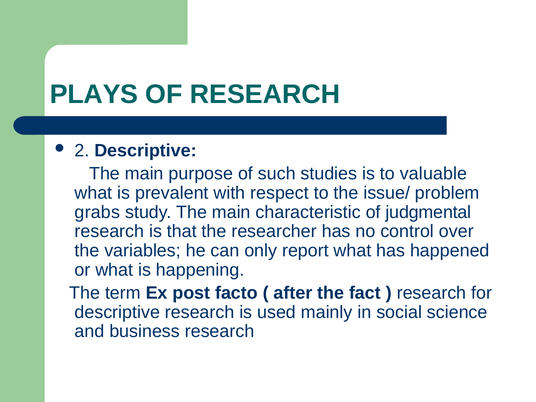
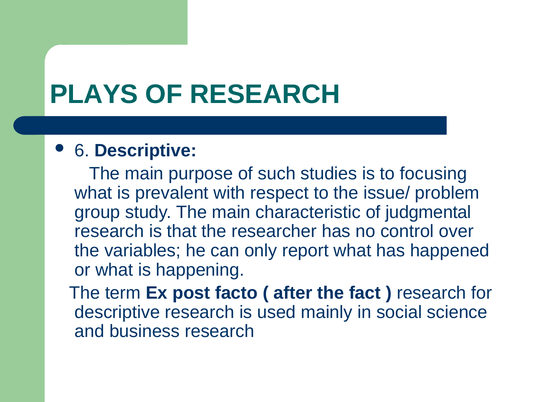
2: 2 -> 6 (82, 151)
valuable: valuable -> focusing (434, 174)
grabs: grabs -> group (97, 212)
